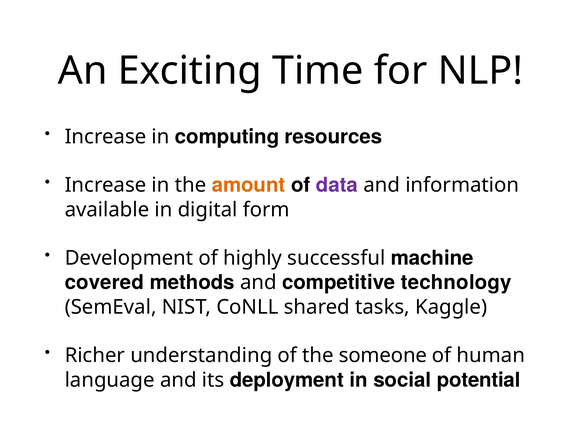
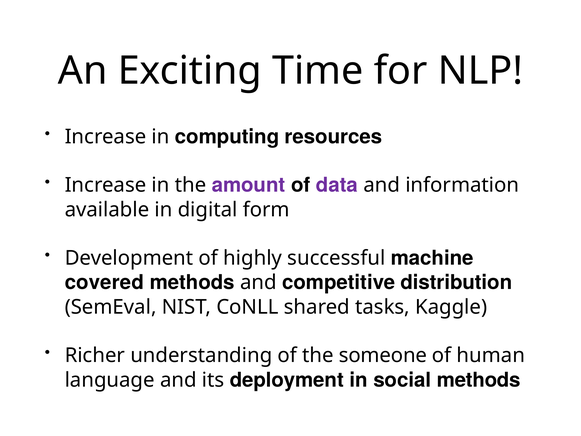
amount colour: orange -> purple (249, 185)
technology: technology -> distribution (456, 282)
social potential: potential -> methods (479, 380)
